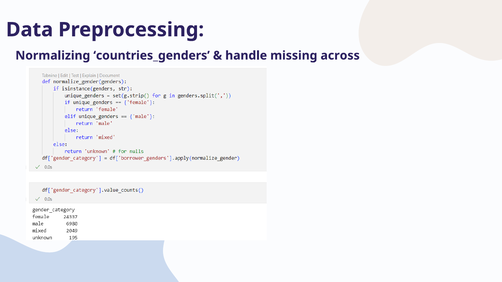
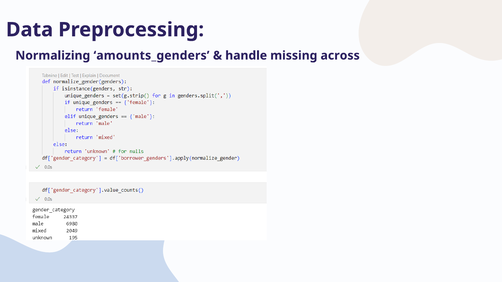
countries_genders: countries_genders -> amounts_genders (151, 56)
